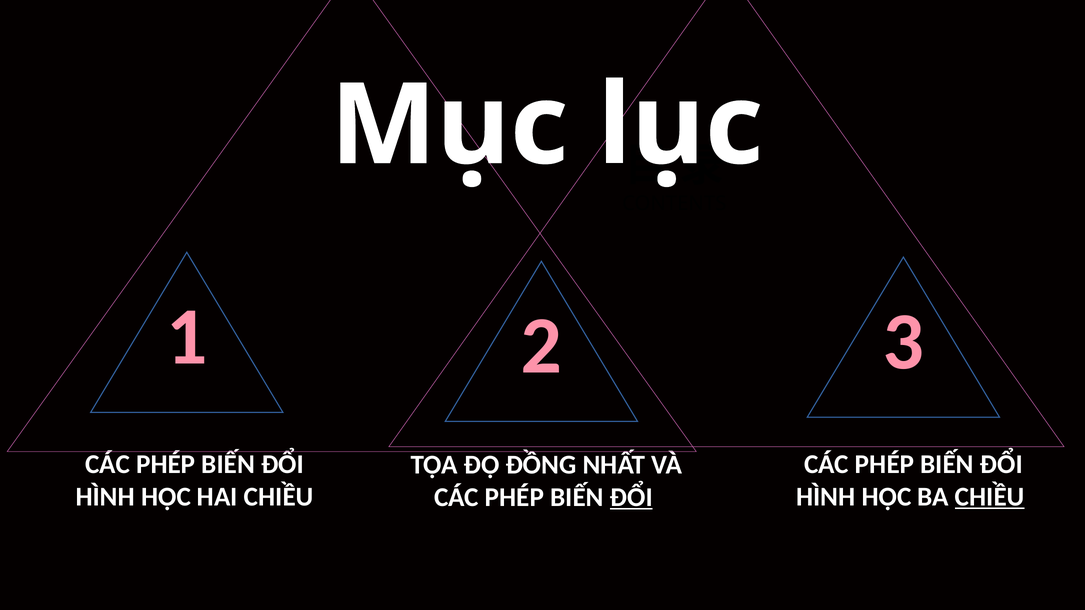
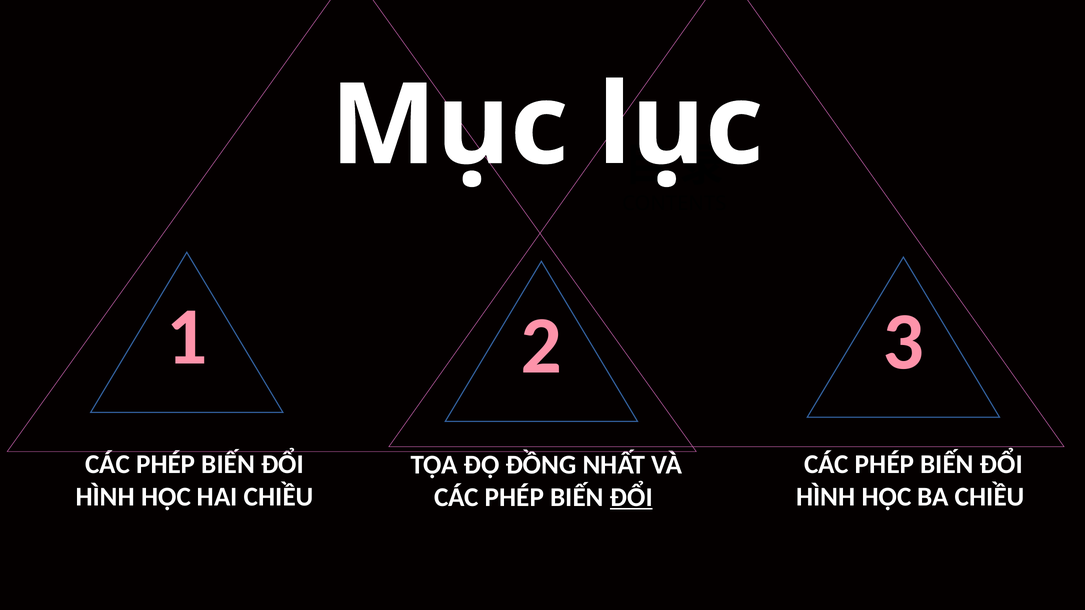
CHIỀU underline: present -> none (990, 497)
